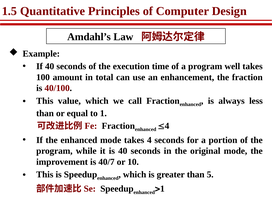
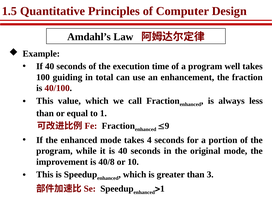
amount: amount -> guiding (68, 77)
4: 4 -> 9 (167, 126)
40/7: 40/7 -> 40/8 (106, 162)
5: 5 -> 3 (210, 175)
